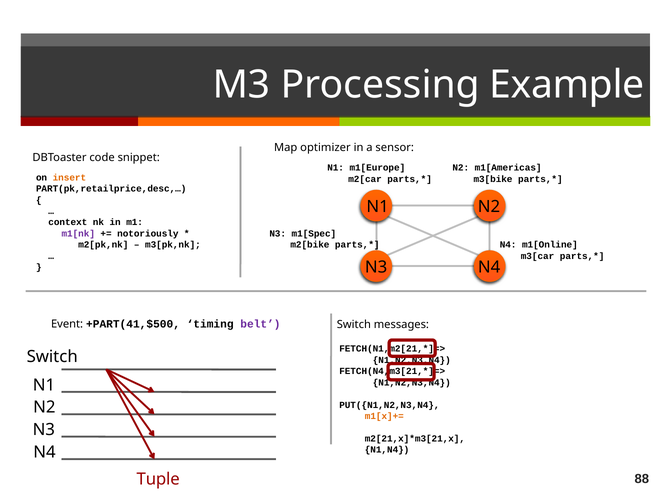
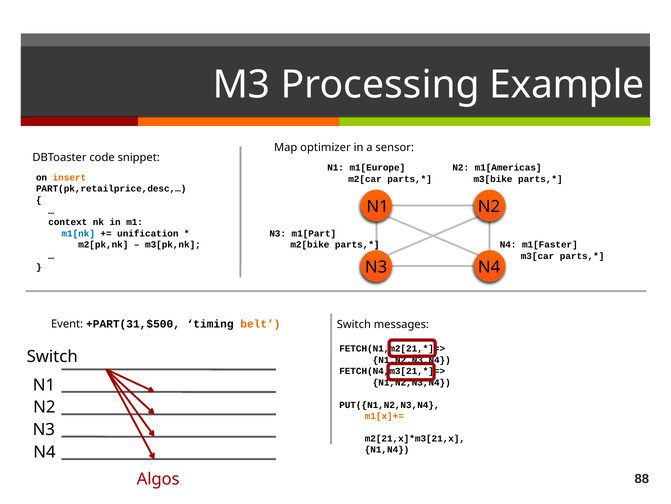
m1[Spec: m1[Spec -> m1[Part (314, 233)
m1[nk colour: purple -> blue (78, 233)
notoriously: notoriously -> unification (148, 233)
m1[Online: m1[Online -> m1[Faster (550, 244)
+PART(41,$500: +PART(41,$500 -> +PART(31,$500 (133, 324)
belt colour: purple -> orange (260, 324)
Tuple: Tuple -> Algos (158, 479)
